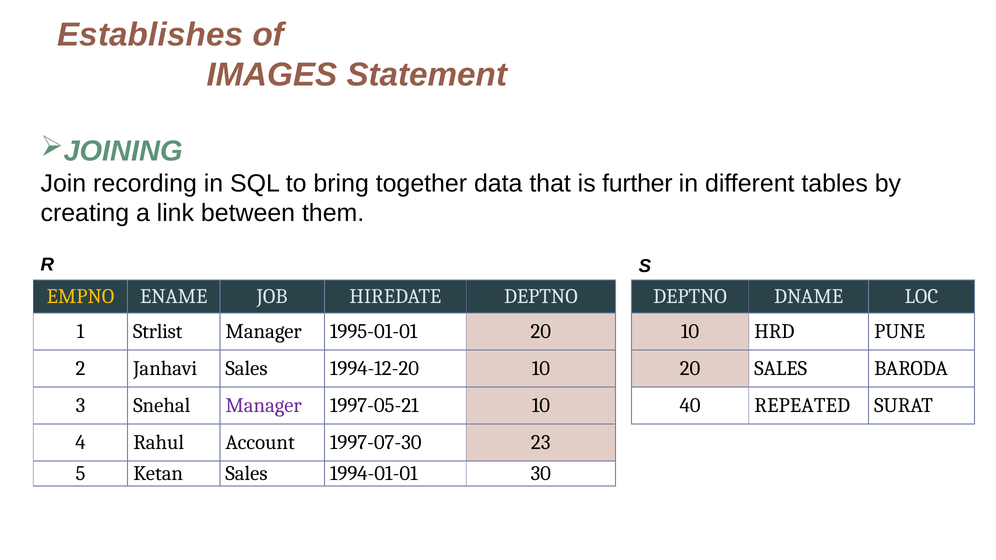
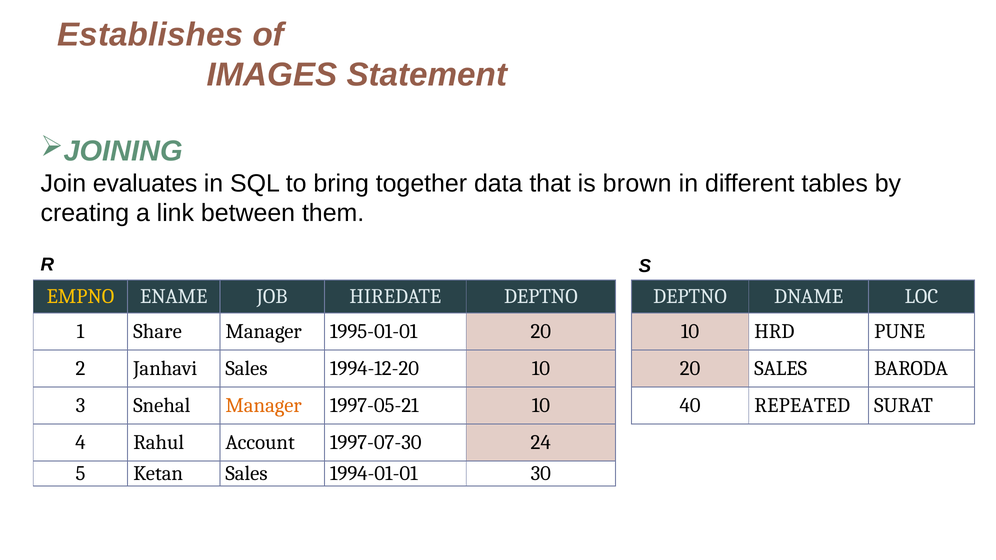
recording: recording -> evaluates (145, 183)
further: further -> brown (637, 183)
Strlist: Strlist -> Share (158, 332)
Manager colour: purple -> orange (264, 405)
23: 23 -> 24 (541, 442)
